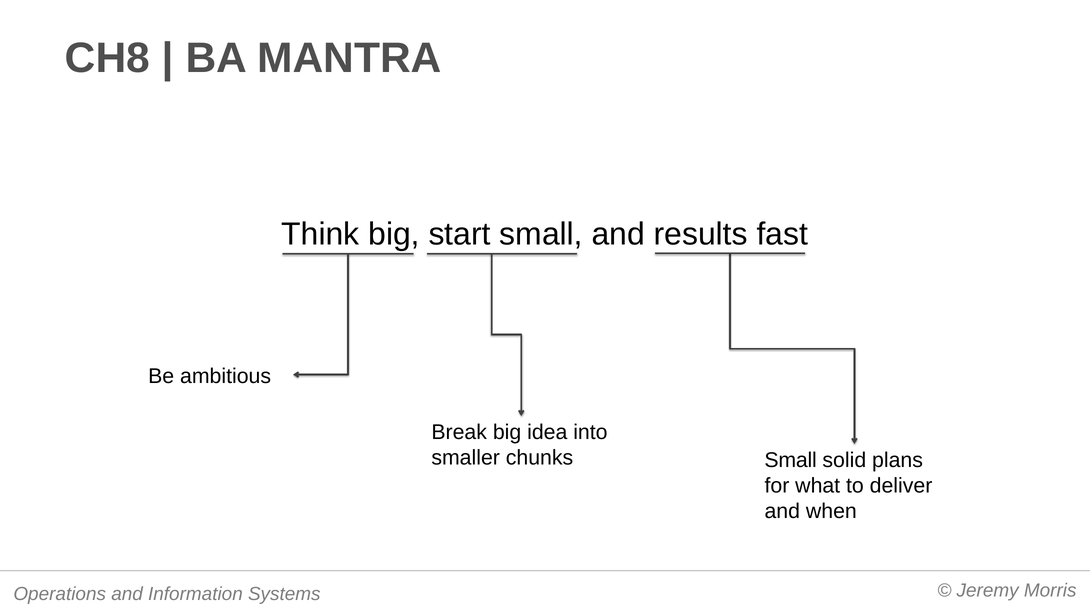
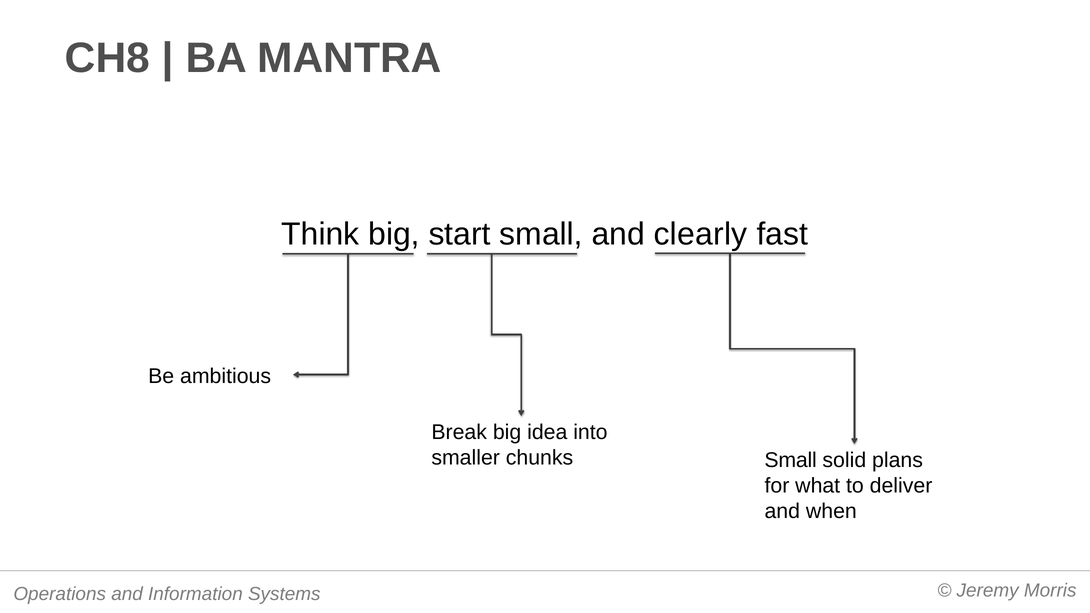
results: results -> clearly (701, 234)
